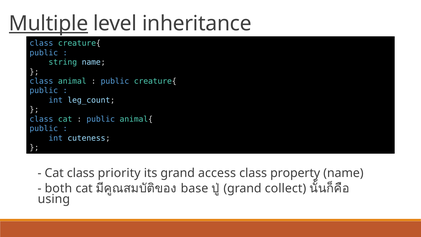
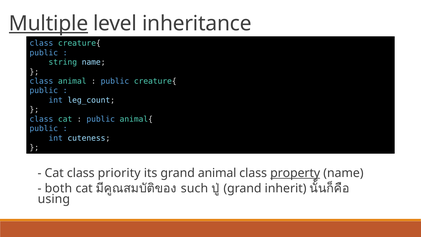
grand access: access -> animal (217, 173)
property underline: none -> present (295, 173)
base: base -> such (194, 188)
collect: collect -> inherit (286, 188)
